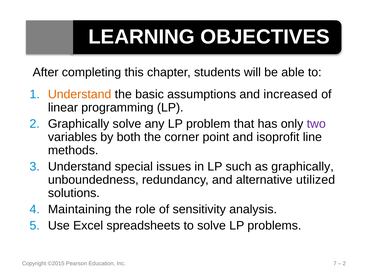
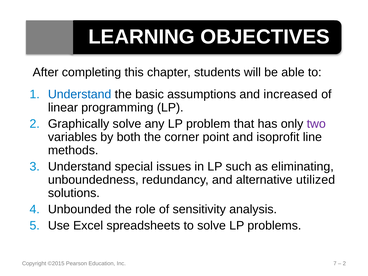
Understand colour: orange -> blue (80, 94)
as graphically: graphically -> eliminating (303, 167)
Maintaining: Maintaining -> Unbounded (80, 209)
